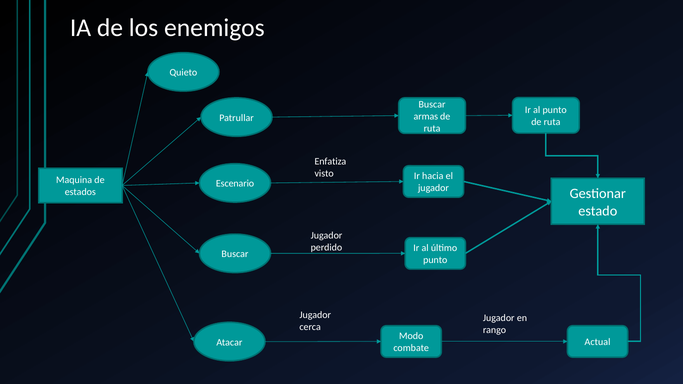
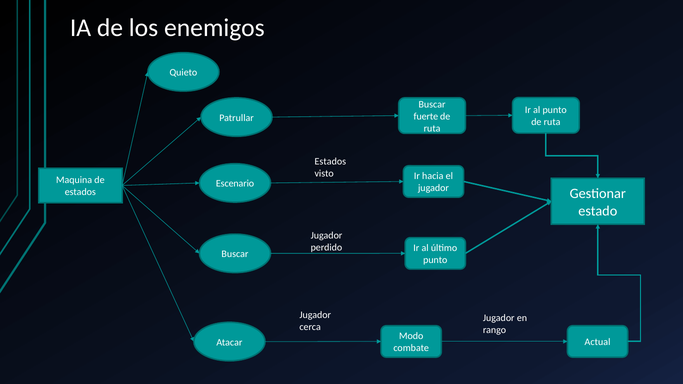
armas: armas -> fuerte (426, 116)
Enfatiza: Enfatiza -> Estados (330, 162)
